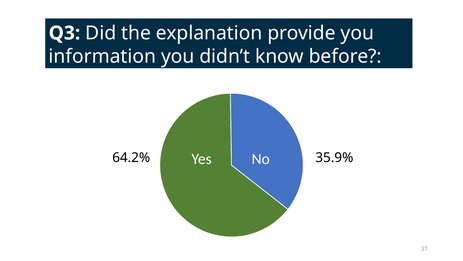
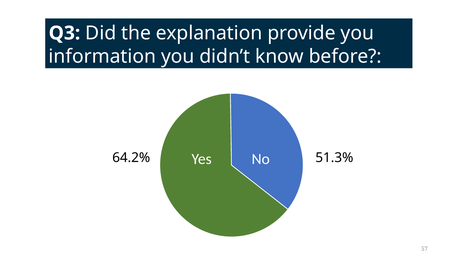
35.9%: 35.9% -> 51.3% (334, 157)
